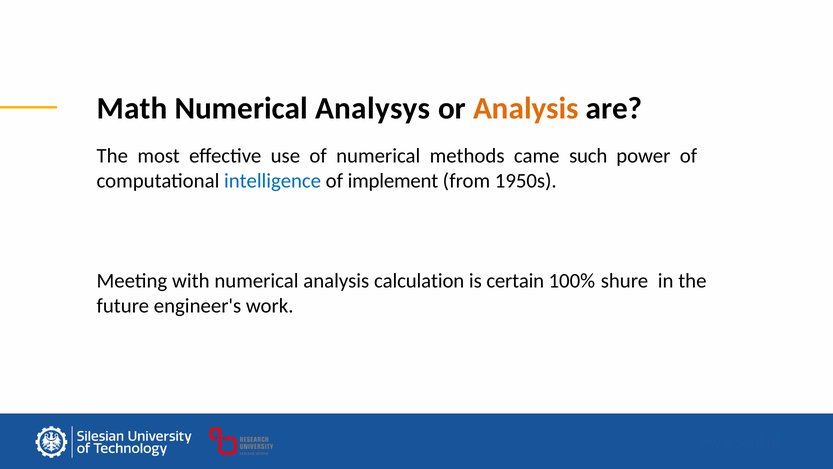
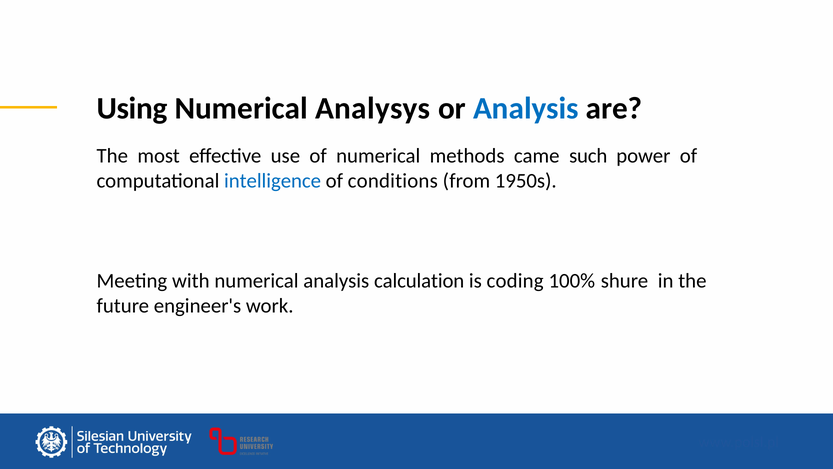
Math: Math -> Using (132, 108)
Analysis colour: orange -> blue (526, 108)
implement: implement -> conditions (393, 181)
certain: certain -> coding (515, 281)
